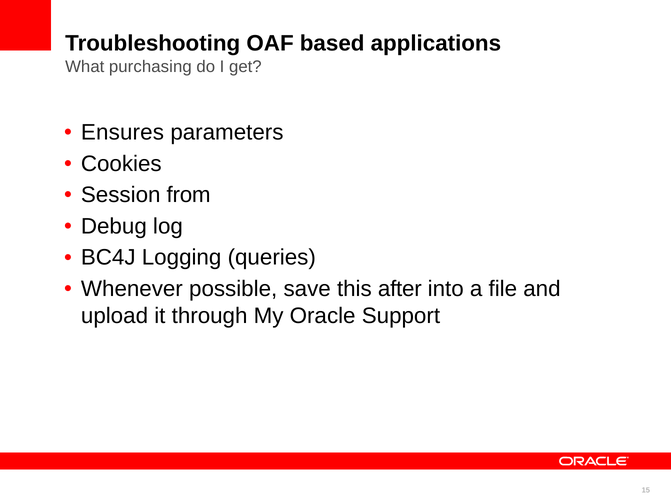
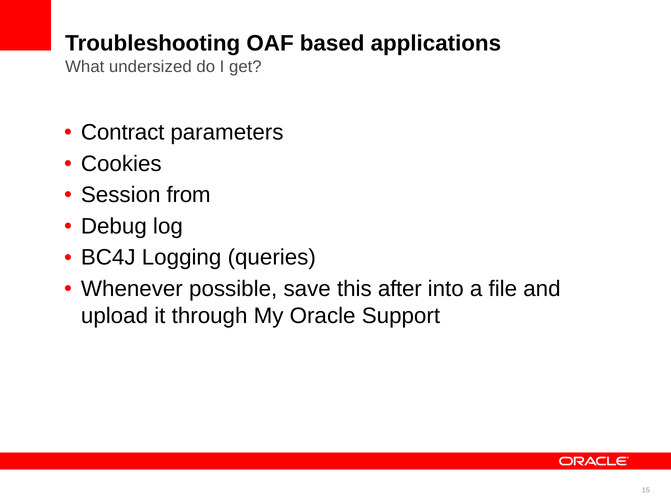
purchasing: purchasing -> undersized (150, 67)
Ensures: Ensures -> Contract (123, 132)
